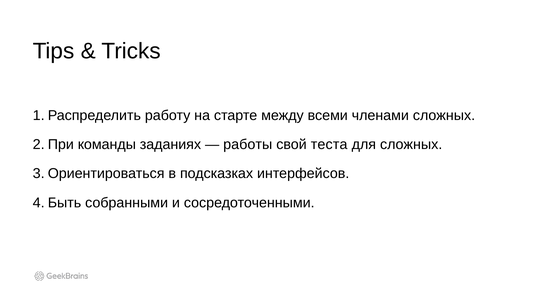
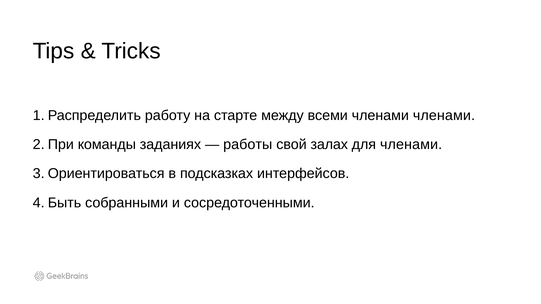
членами сложных: сложных -> членами (444, 116)
теста: теста -> залах (329, 145)
для сложных: сложных -> членами (411, 145)
